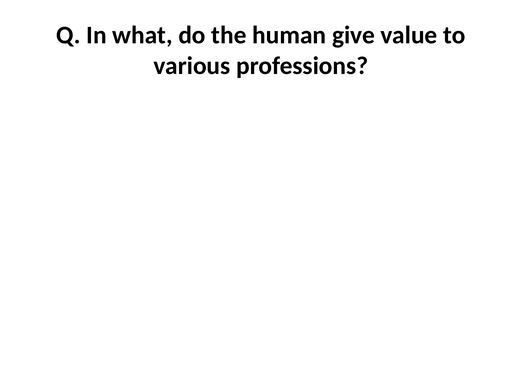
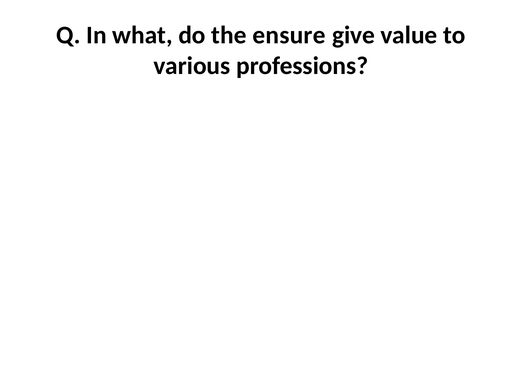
human: human -> ensure (289, 35)
